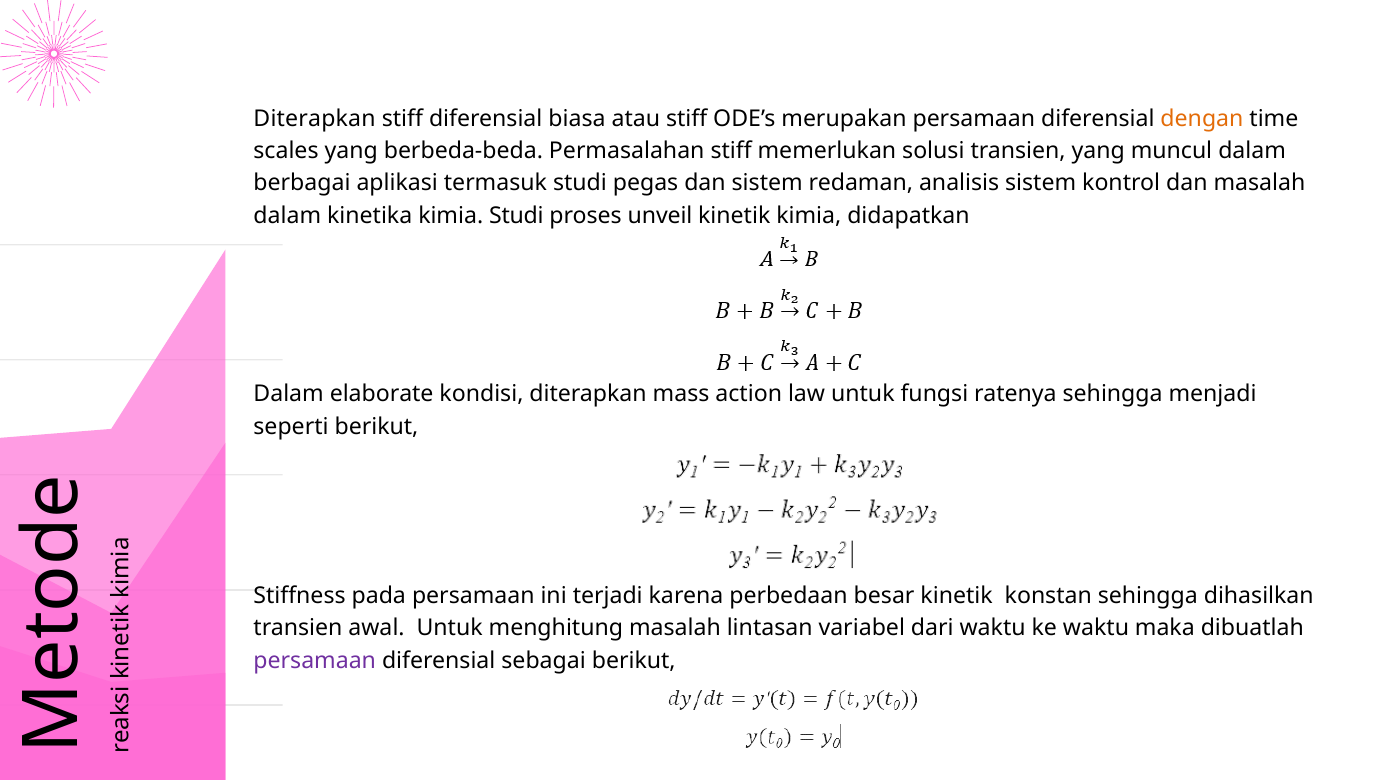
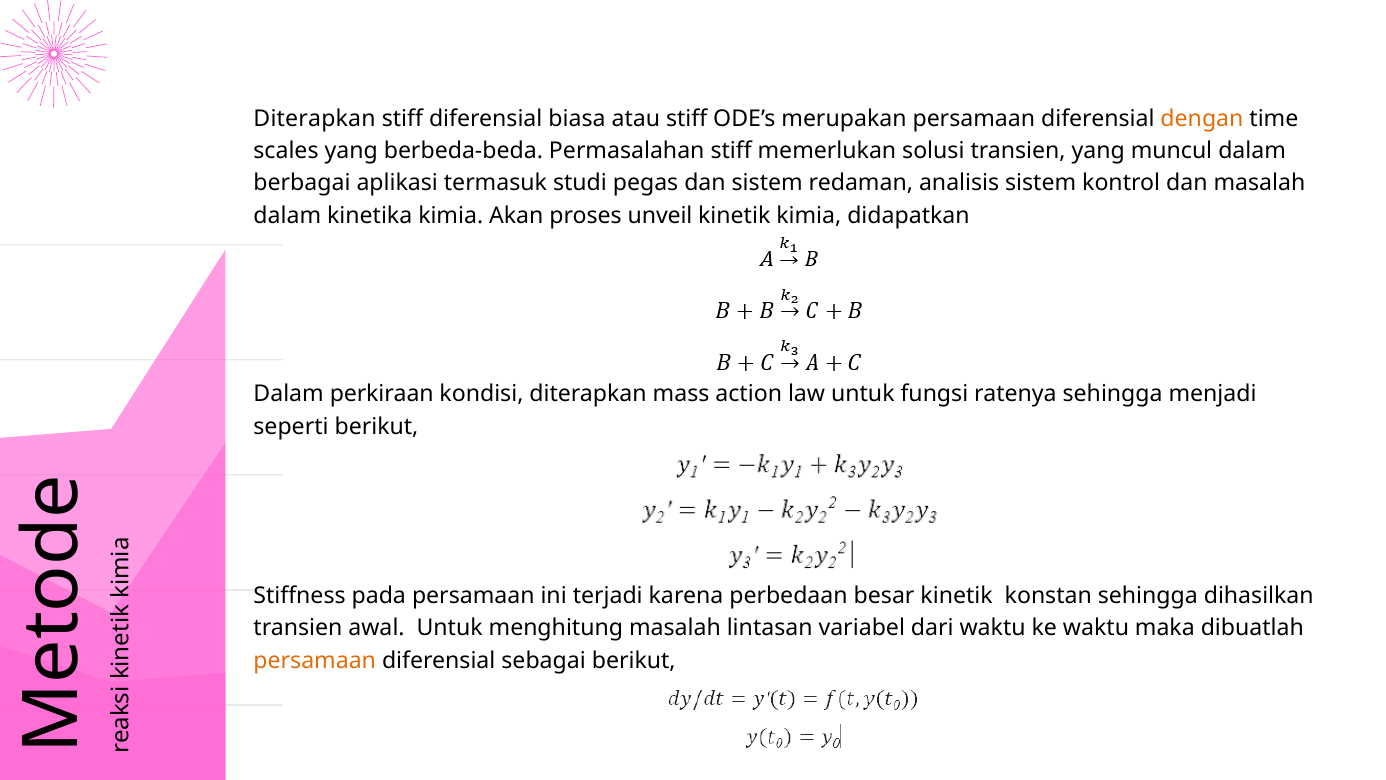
kimia Studi: Studi -> Akan (516, 215)
elaborate: elaborate -> perkiraan (382, 394)
persamaan colour: purple -> orange (315, 660)
